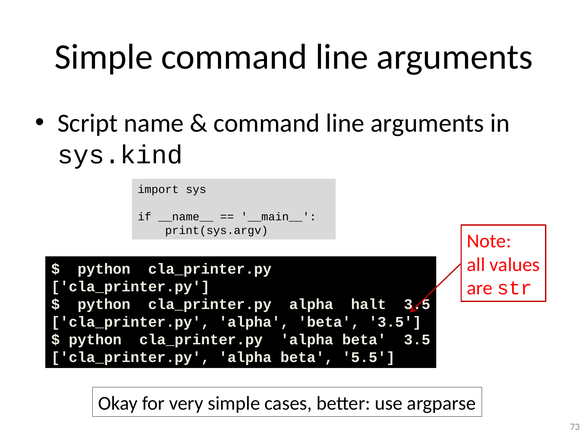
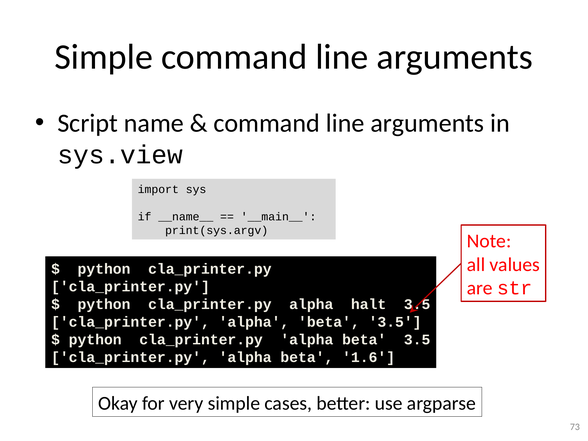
sys.kind: sys.kind -> sys.view (120, 155)
5.5: 5.5 -> 1.6 (369, 357)
